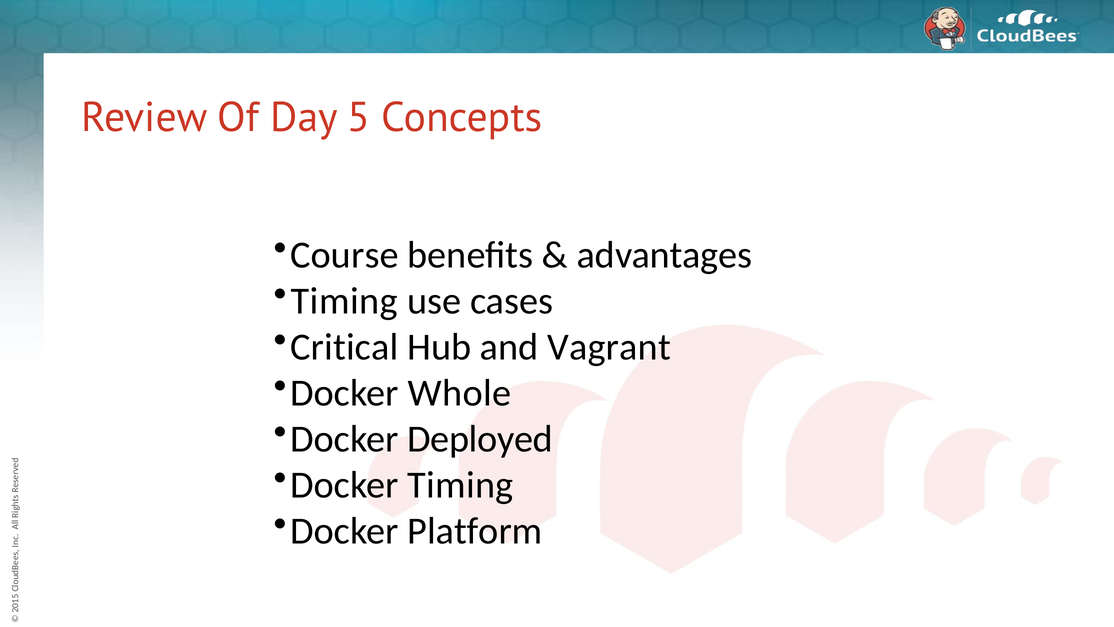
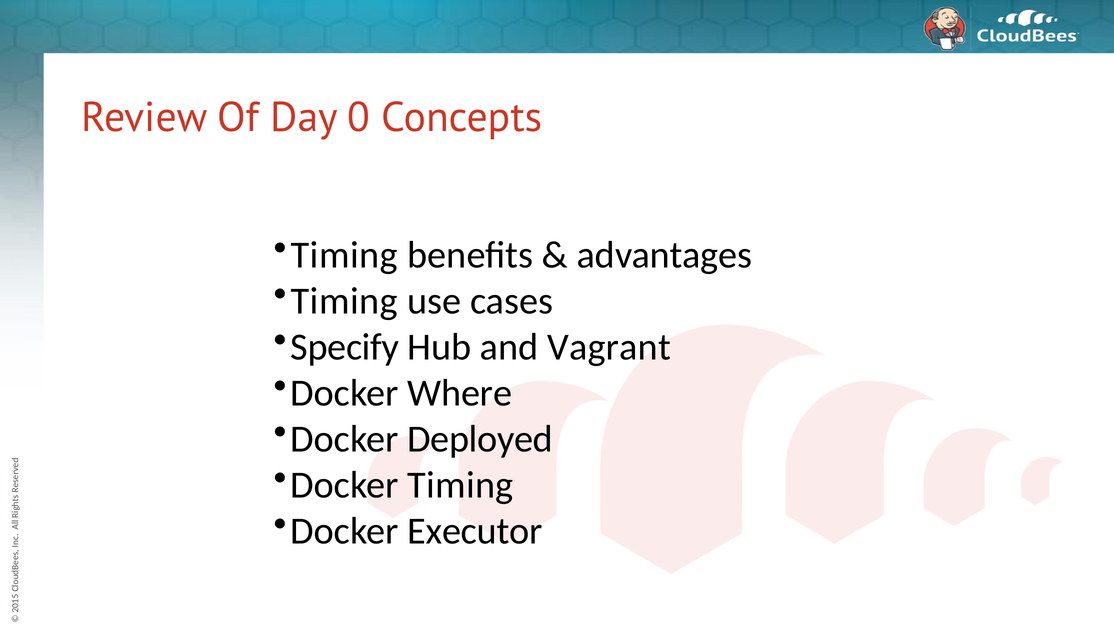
Day 5: 5 -> 0 (359, 117)
Course: Course -> Timing (344, 255)
Critical: Critical -> Specify (345, 347)
Whole: Whole -> Where (460, 393)
Platform: Platform -> Executor (475, 531)
